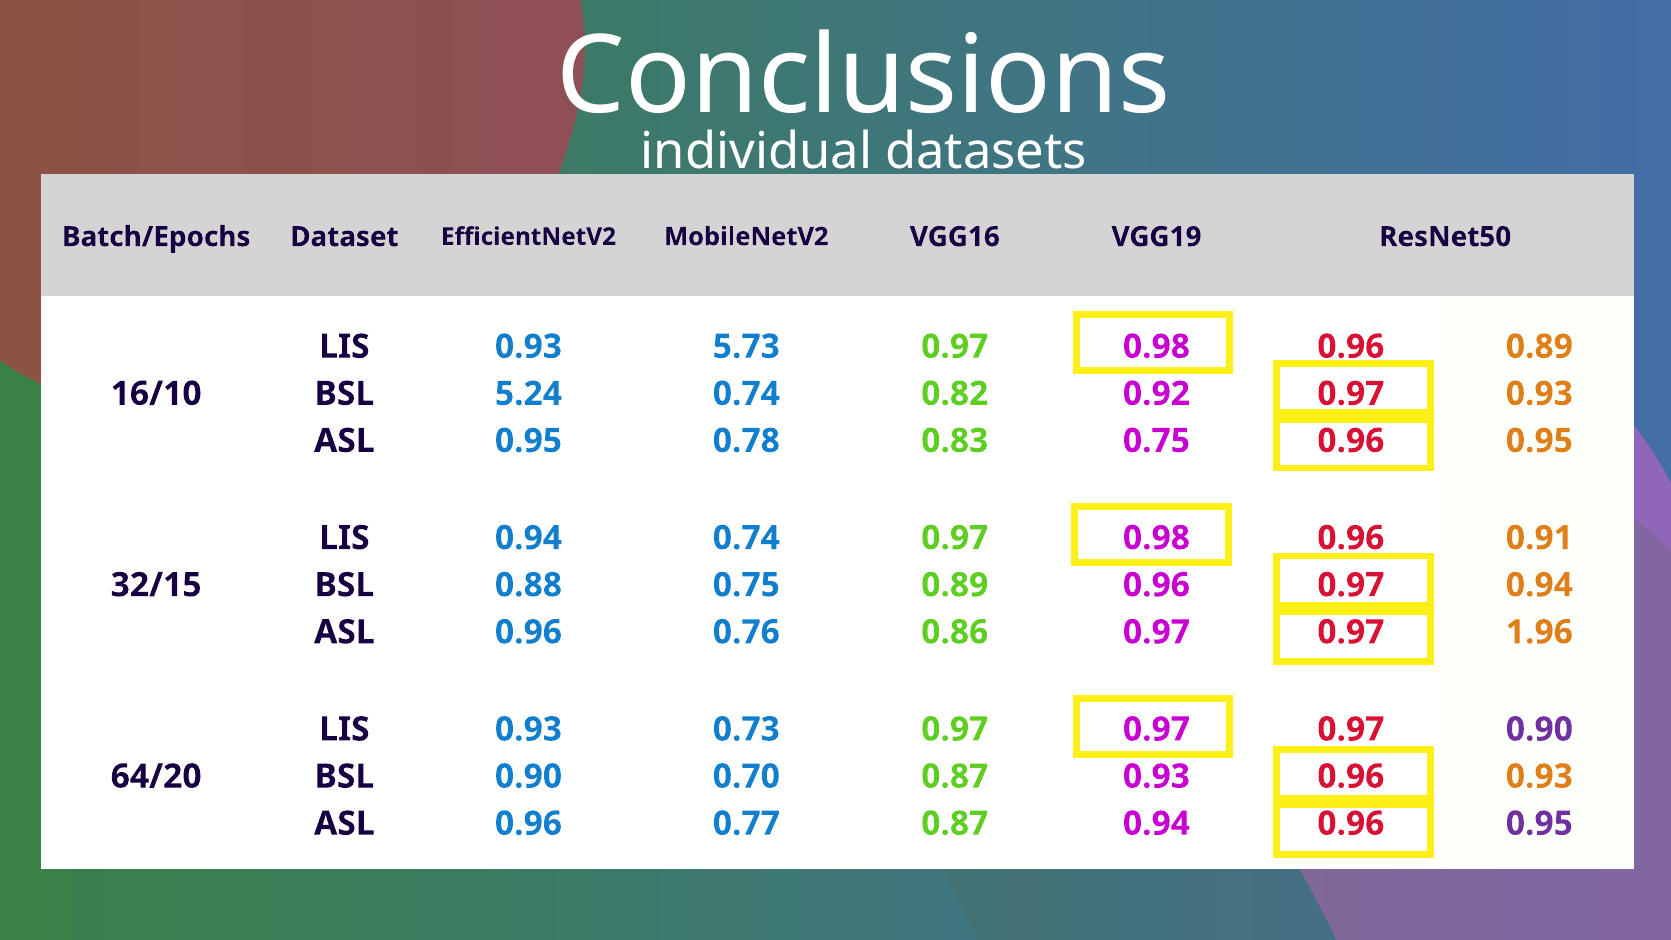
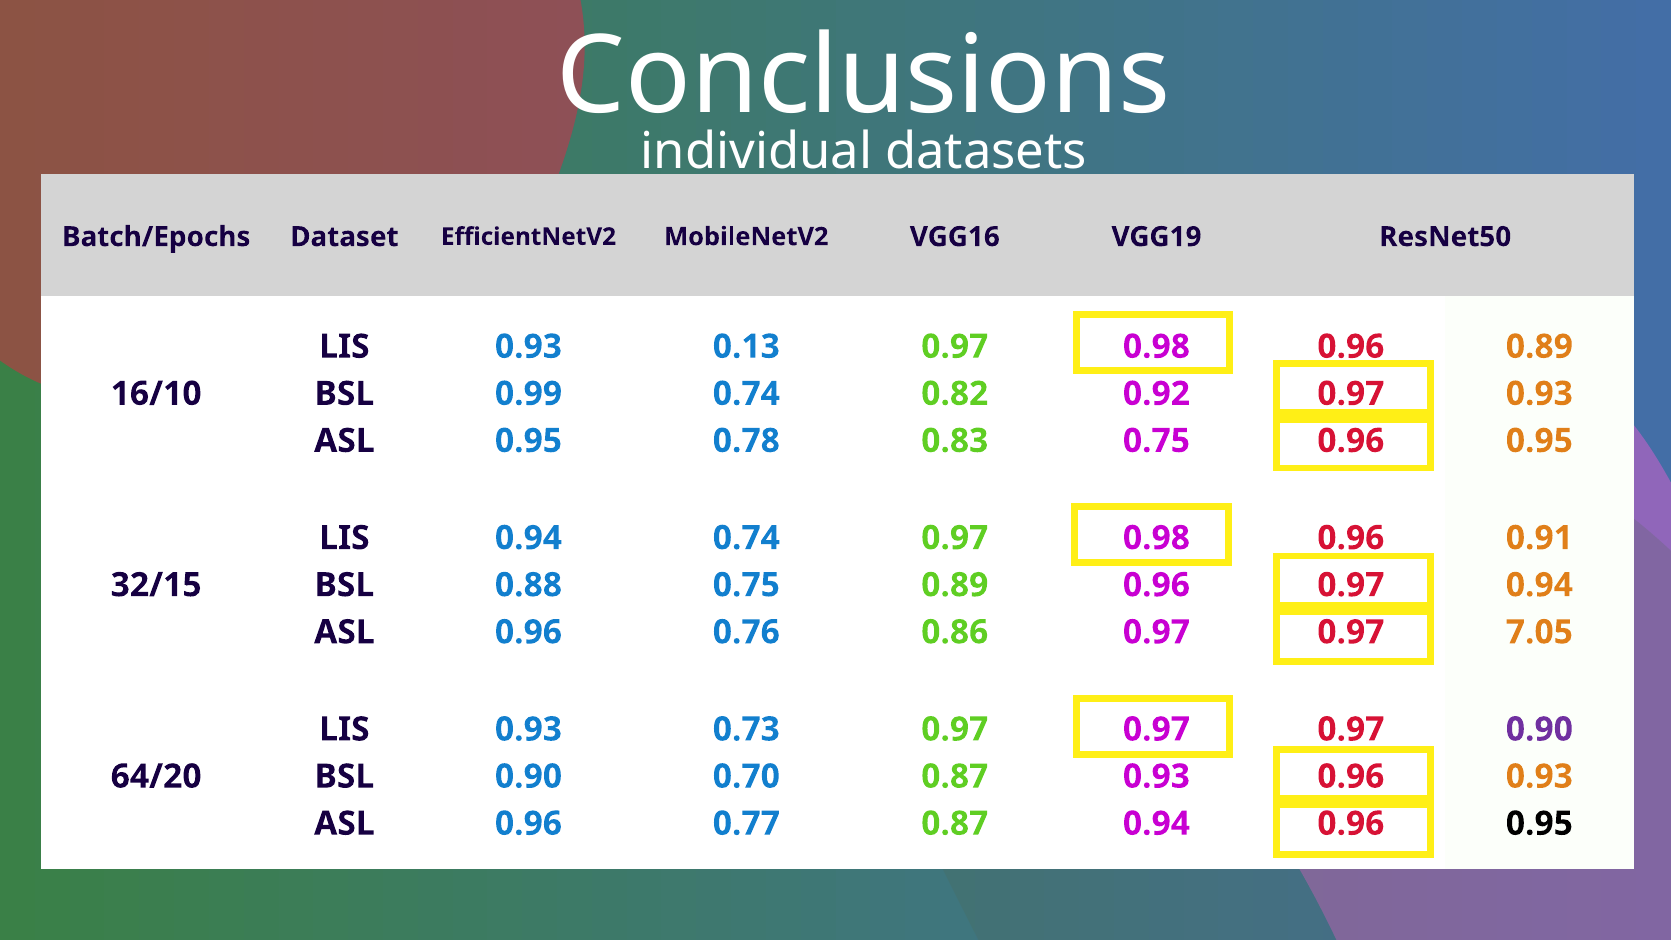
5.73: 5.73 -> 0.13 (746, 347)
5.24: 5.24 -> 0.99 (528, 394)
1.96: 1.96 -> 7.05 (1539, 632)
0.95 colour: purple -> black (1539, 824)
